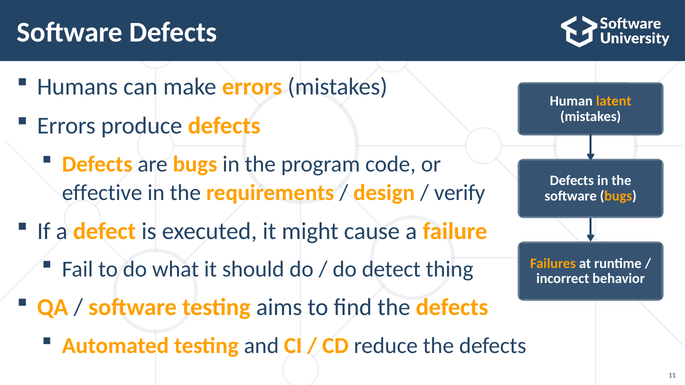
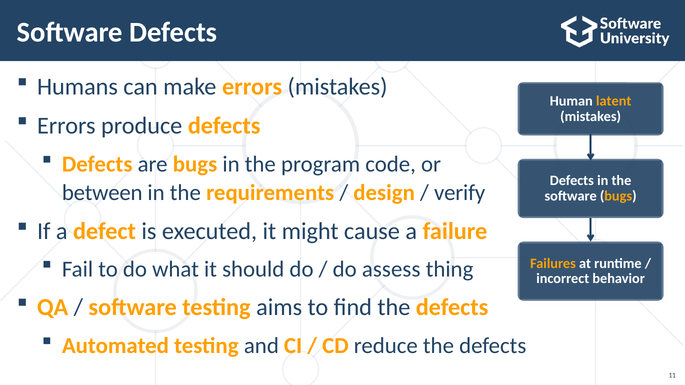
effective: effective -> between (102, 193)
detect: detect -> assess (391, 269)
